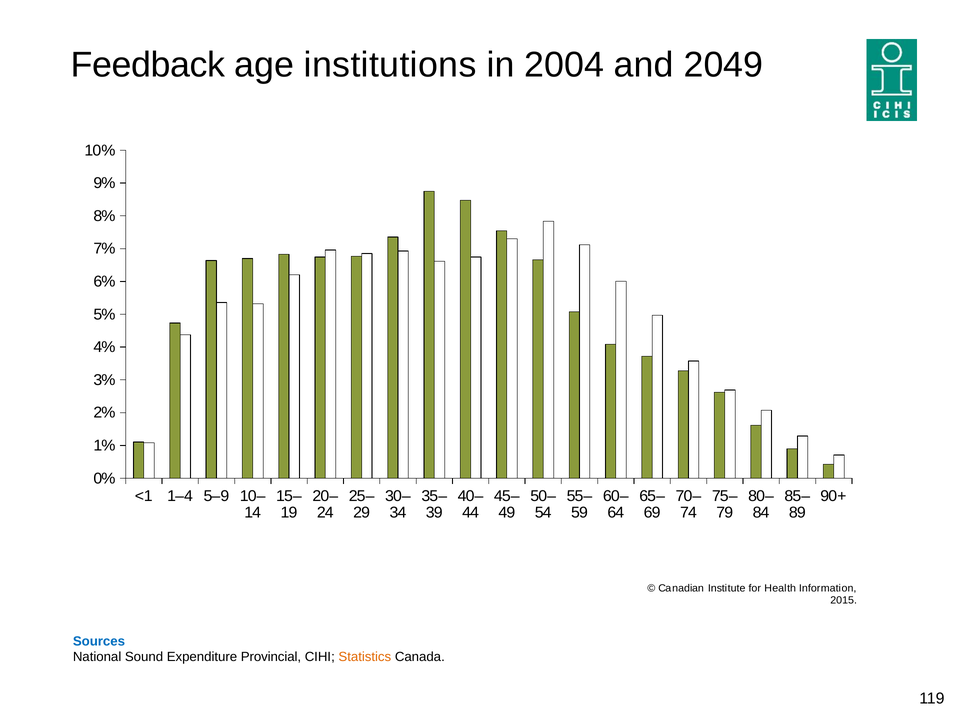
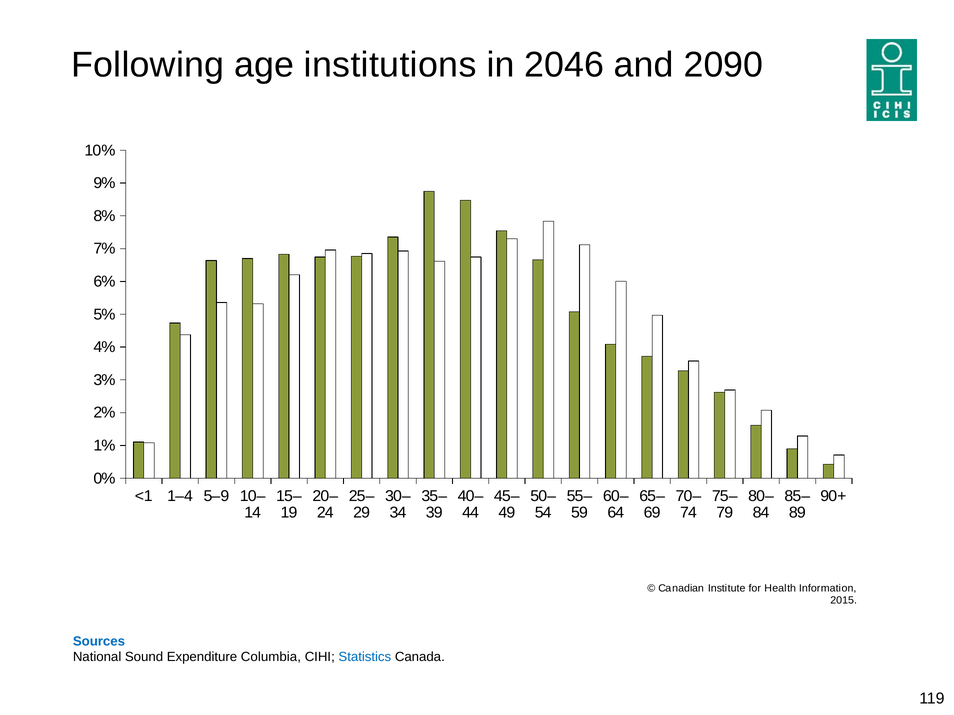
Feedback: Feedback -> Following (148, 65)
2004: 2004 -> 2046 (564, 65)
2049: 2049 -> 2090 (723, 65)
Provincial: Provincial -> Columbia (271, 658)
Statistics colour: orange -> blue (365, 658)
